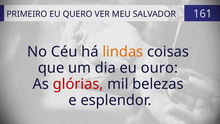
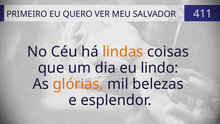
161: 161 -> 411 (203, 14)
ouro: ouro -> lindo (159, 68)
glórias colour: red -> orange (78, 84)
